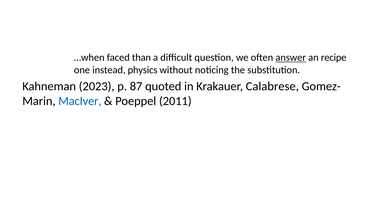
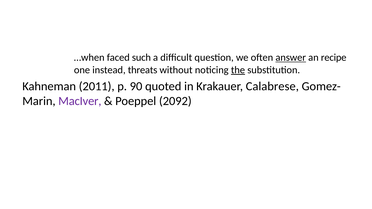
than: than -> such (141, 58)
physics: physics -> threats (143, 70)
the underline: none -> present (238, 70)
2023: 2023 -> 2011 (97, 86)
87: 87 -> 90 (136, 86)
MacIver colour: blue -> purple (80, 101)
2011: 2011 -> 2092 (175, 101)
